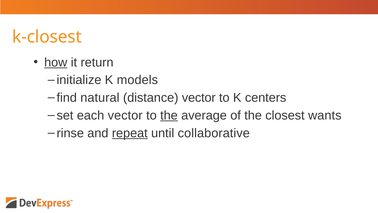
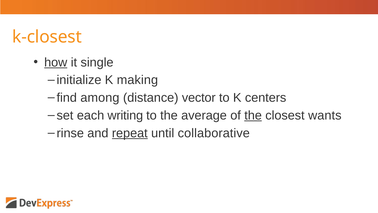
return: return -> single (97, 62)
models: models -> making (137, 80)
natural: natural -> among (100, 98)
each vector: vector -> writing (125, 115)
the underline: present -> none (169, 115)
the underline: none -> present (253, 115)
